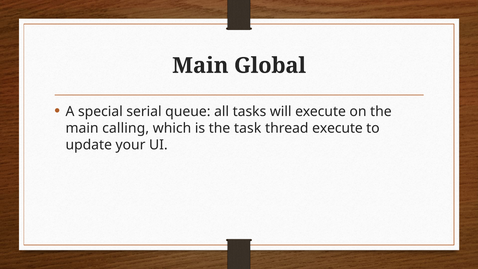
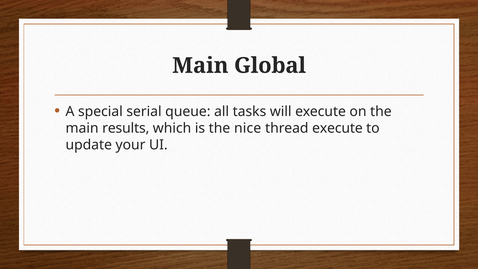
calling: calling -> results (126, 128)
task: task -> nice (248, 128)
